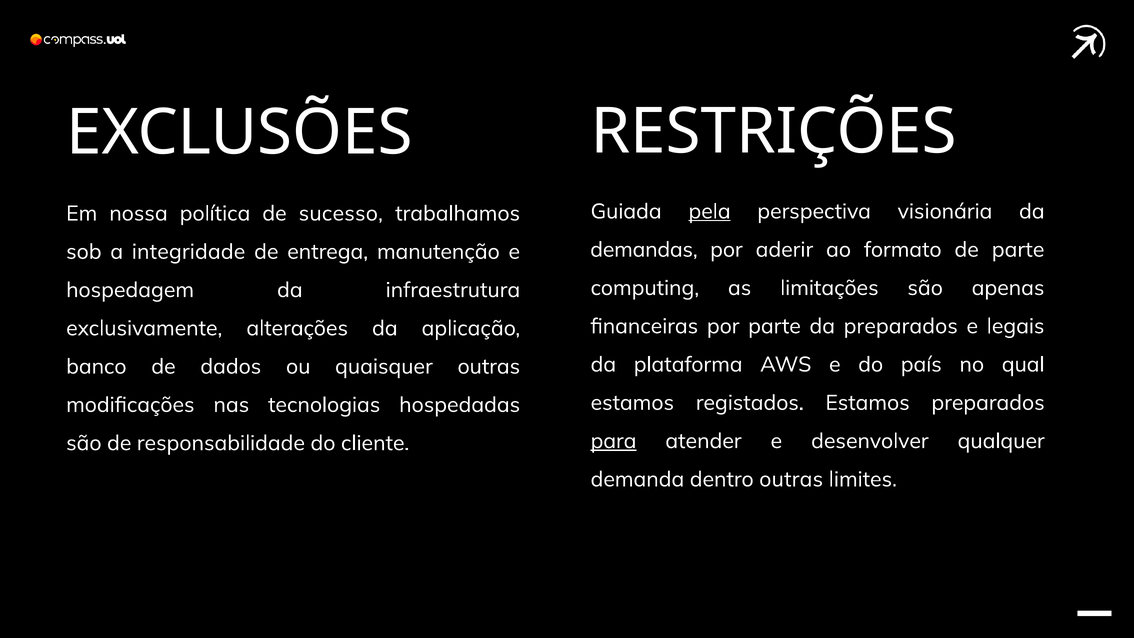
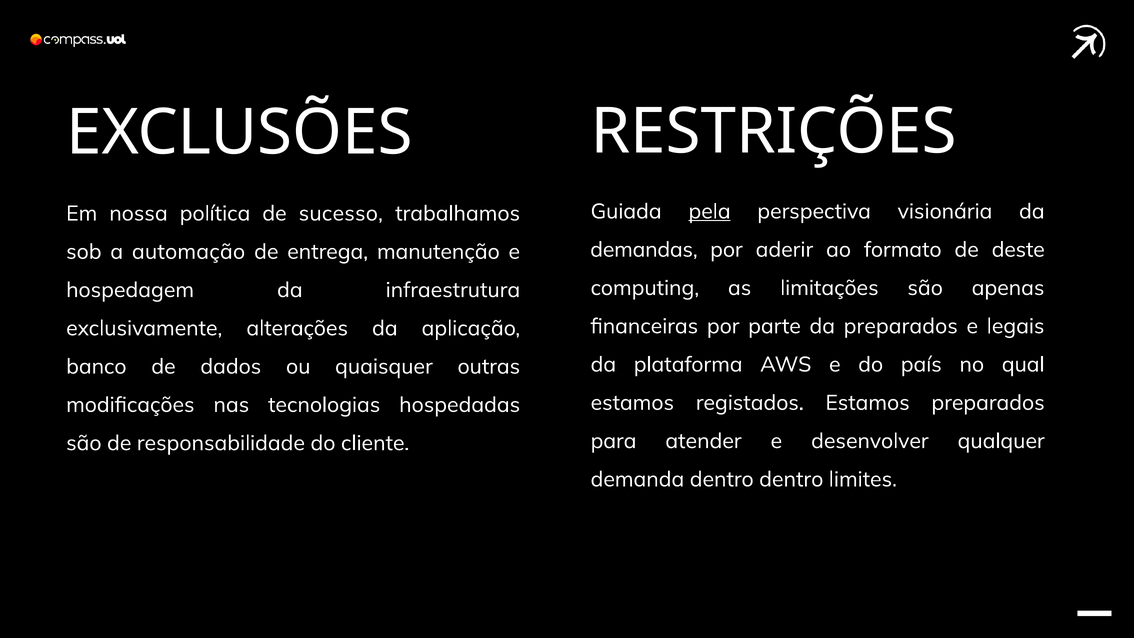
de parte: parte -> deste (1018, 250)
integridade: integridade -> automação (189, 252)
para underline: present -> none (614, 441)
dentro outras: outras -> dentro (791, 479)
